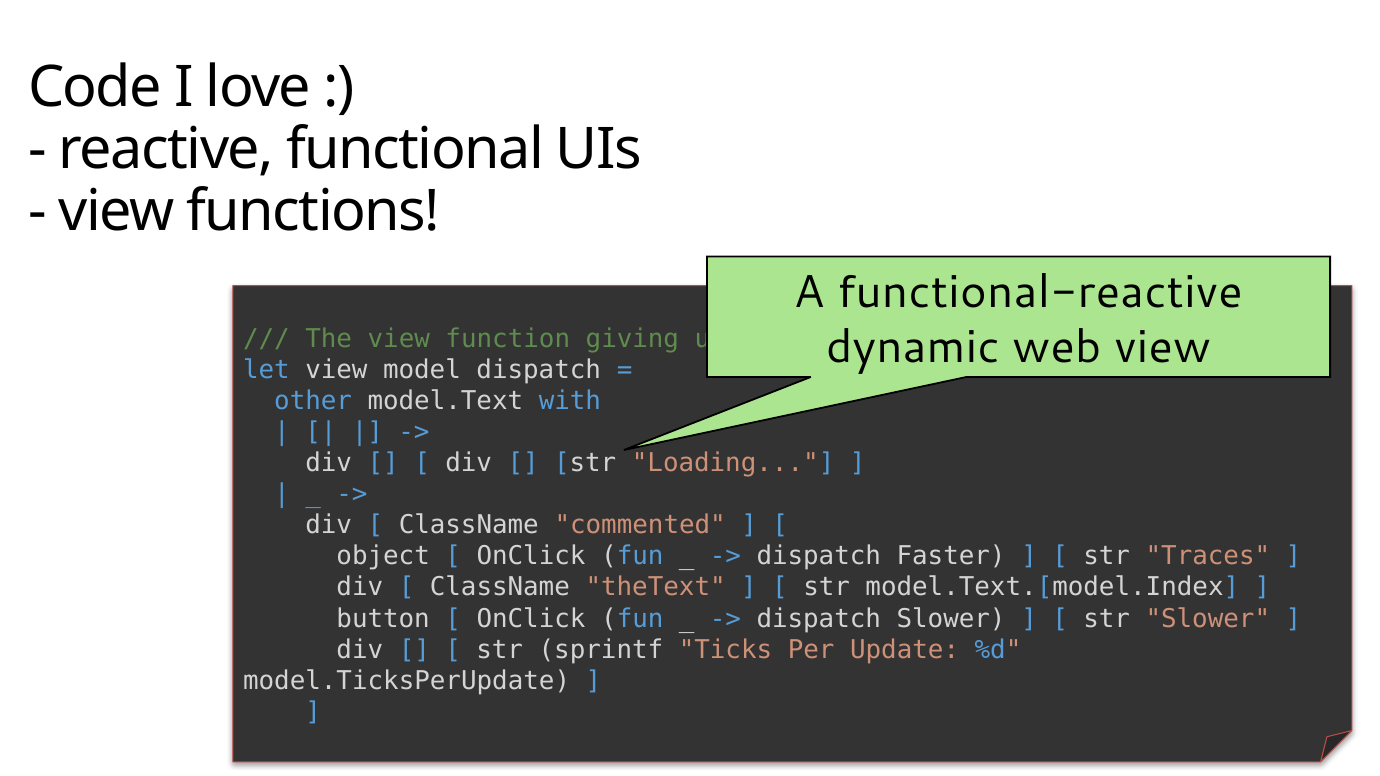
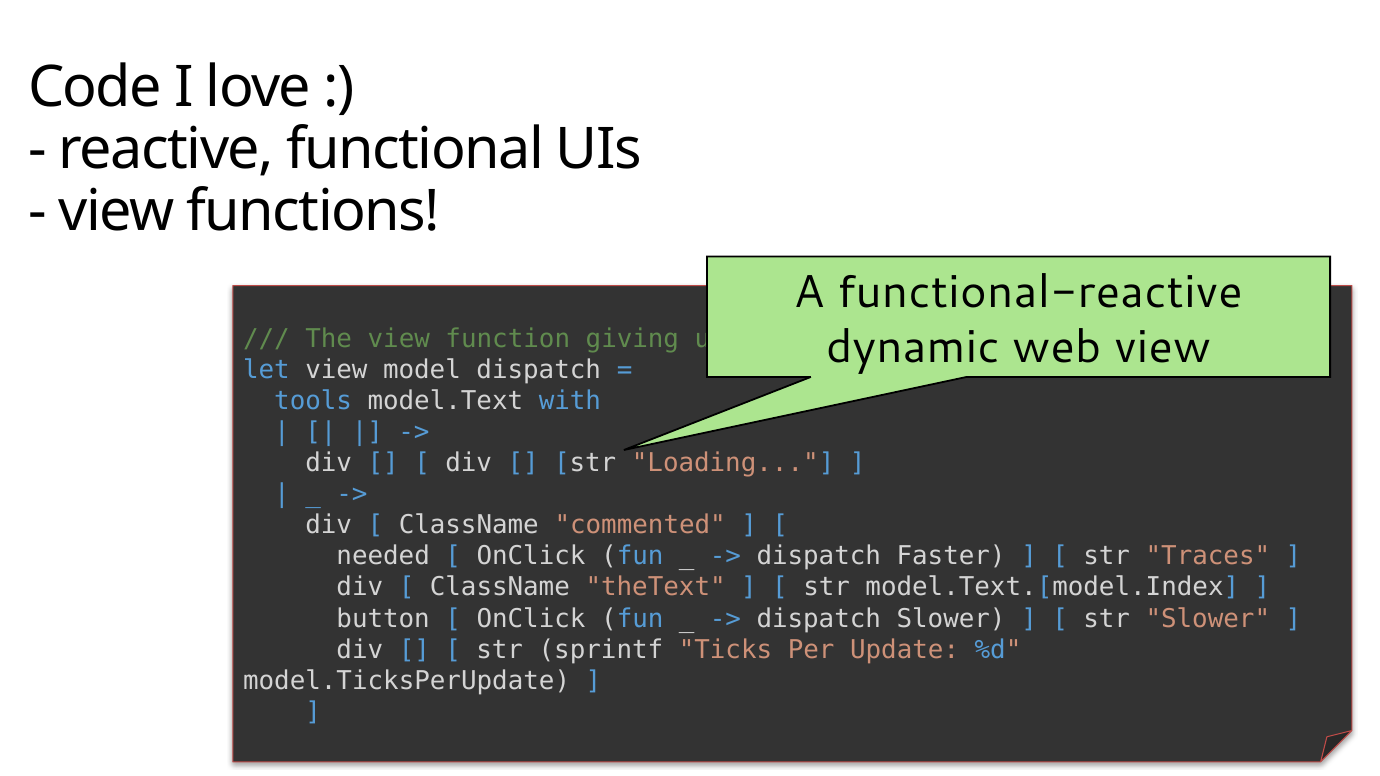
other: other -> tools (313, 401)
object: object -> needed (383, 557)
